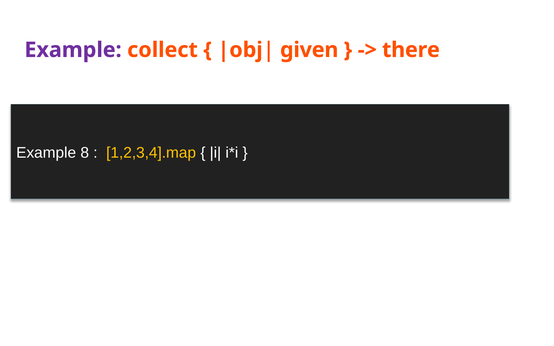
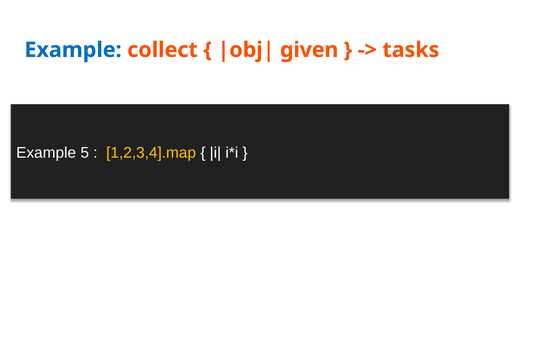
Example colour: purple -> blue (73, 50)
there: there -> tasks (411, 50)
8: 8 -> 5 (85, 153)
